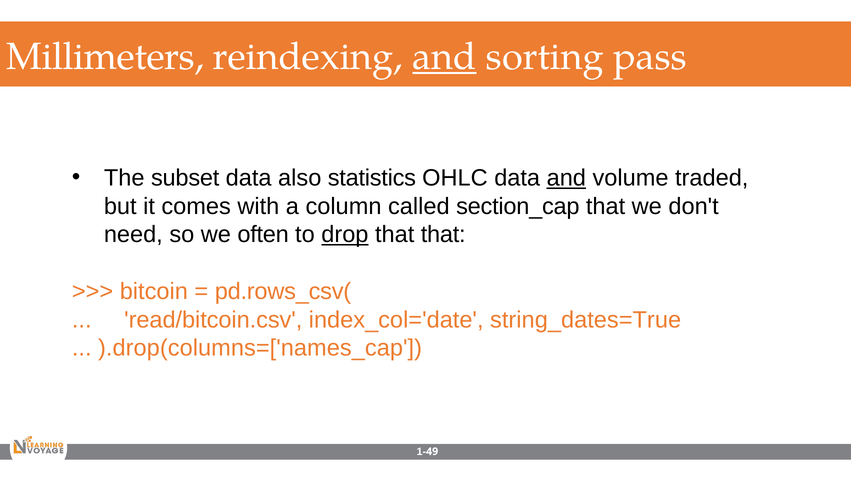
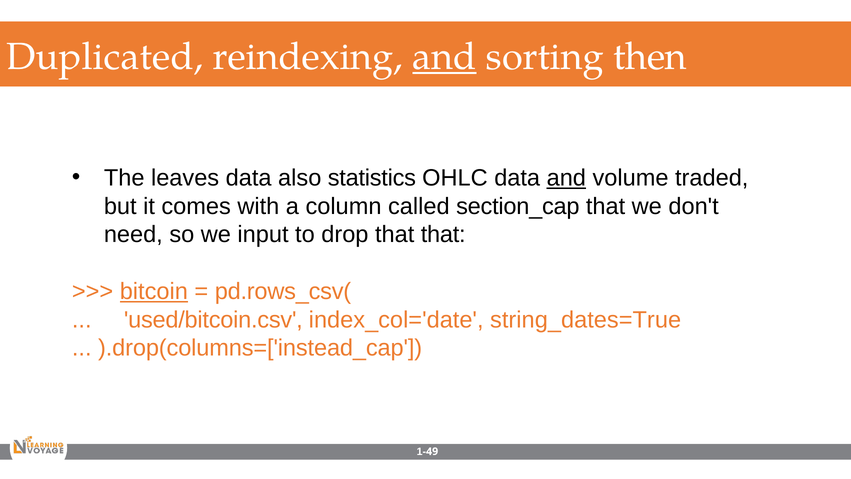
Millimeters: Millimeters -> Duplicated (105, 57)
pass: pass -> then (650, 57)
subset: subset -> leaves (185, 178)
often: often -> input (263, 235)
drop underline: present -> none (345, 235)
bitcoin underline: none -> present (154, 291)
read/bitcoin.csv: read/bitcoin.csv -> used/bitcoin.csv (213, 320)
).drop(columns=['names_cap: ).drop(columns=['names_cap -> ).drop(columns=['instead_cap (260, 348)
